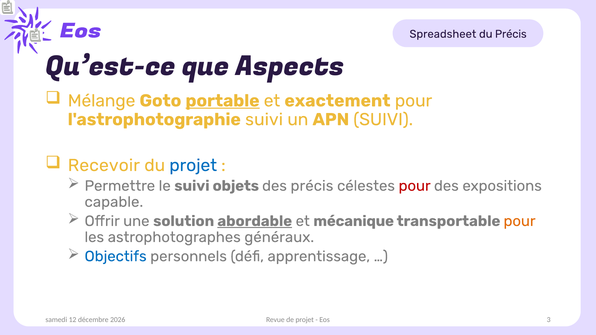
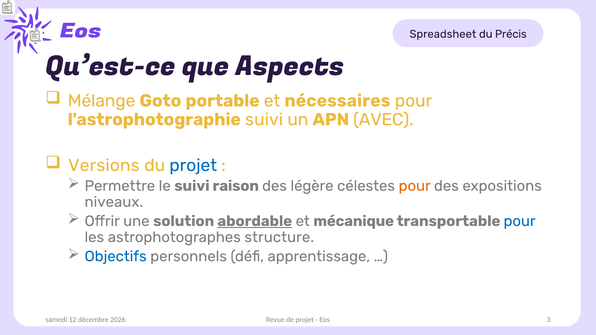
portable underline: present -> none (223, 101)
exactement: exactement -> nécessaires (337, 101)
APN SUIVI: SUIVI -> AVEC (383, 120)
Recevoir: Recevoir -> Versions (104, 165)
objets: objets -> raison (236, 186)
des précis: précis -> légère (312, 186)
pour colour: red -> orange (415, 186)
capable: capable -> niveaux (114, 202)
pour colour: orange -> blue (520, 221)
généraux: généraux -> structure (279, 237)
